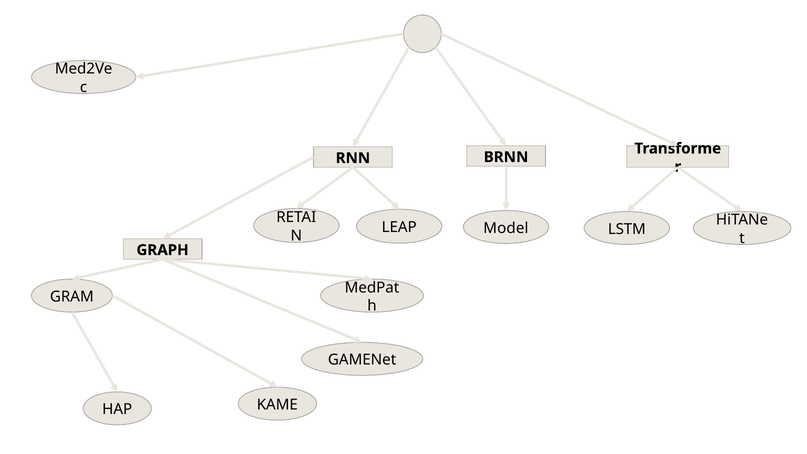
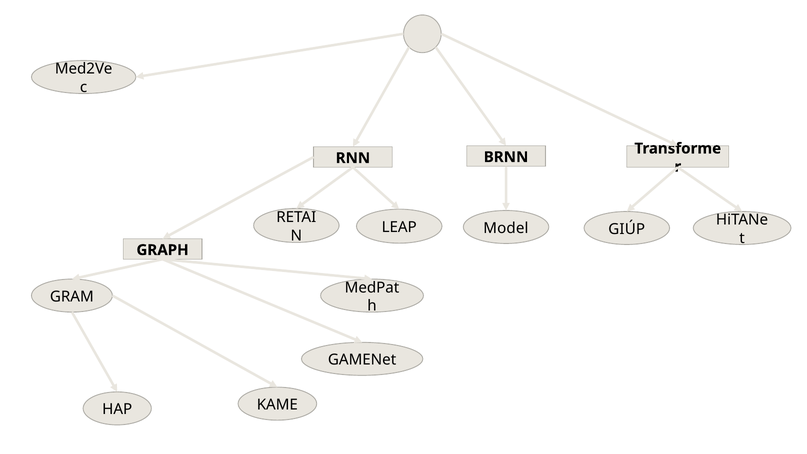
LSTM: LSTM -> GIÚP (627, 229)
